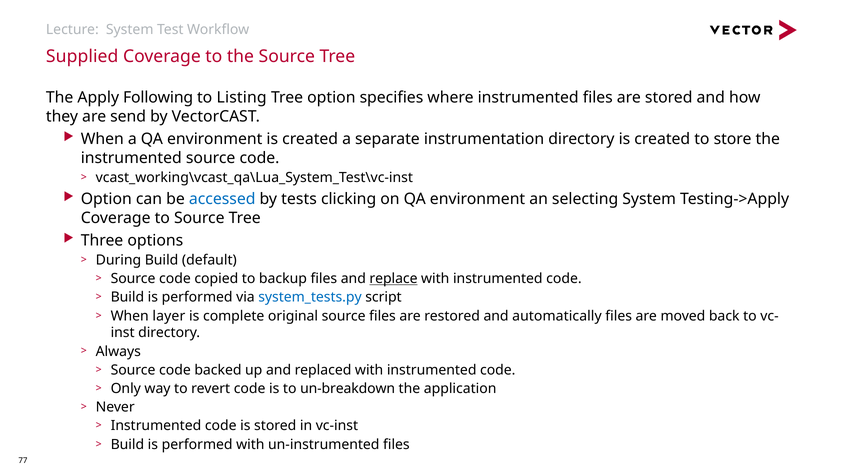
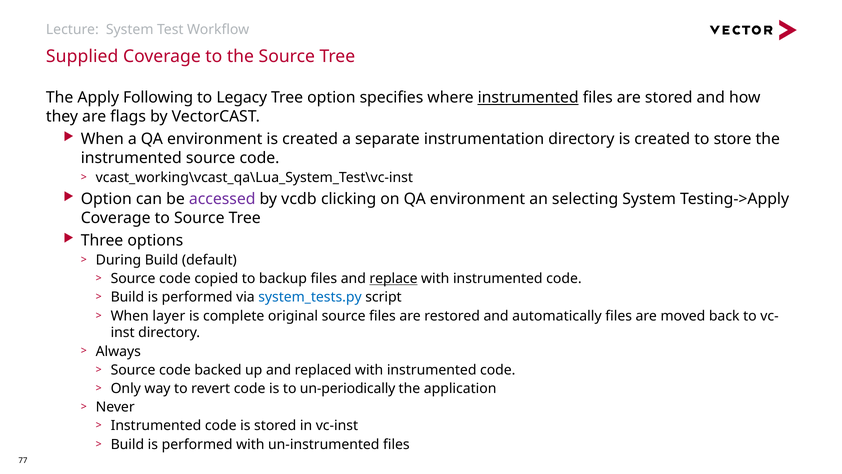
Listing: Listing -> Legacy (242, 98)
instrumented underline: none -> present (528, 98)
send: send -> flags (128, 117)
accessed colour: blue -> purple (222, 199)
tests: tests -> vcdb (299, 199)
un-breakdown: un-breakdown -> un-periodically (348, 388)
